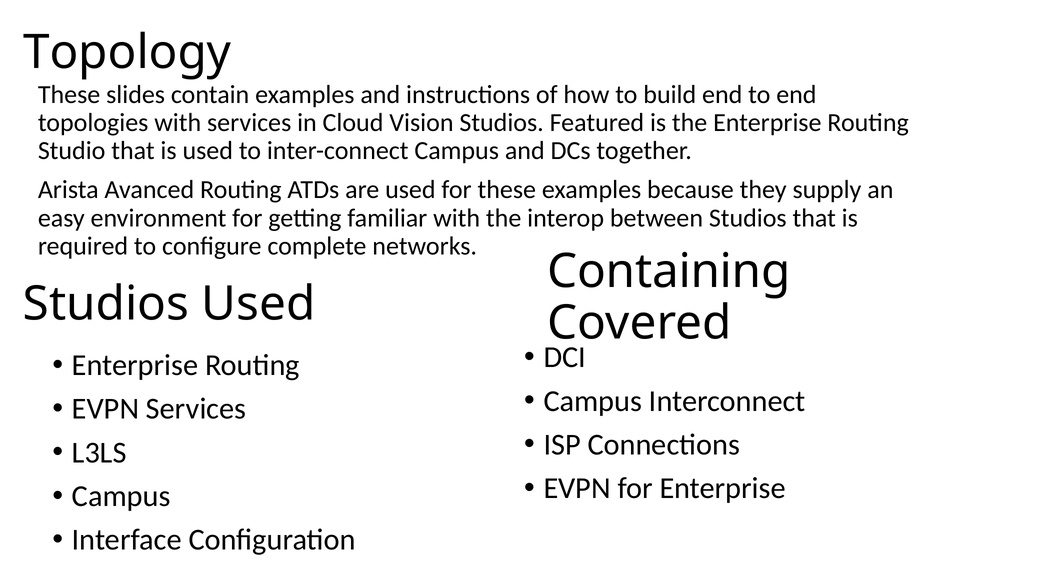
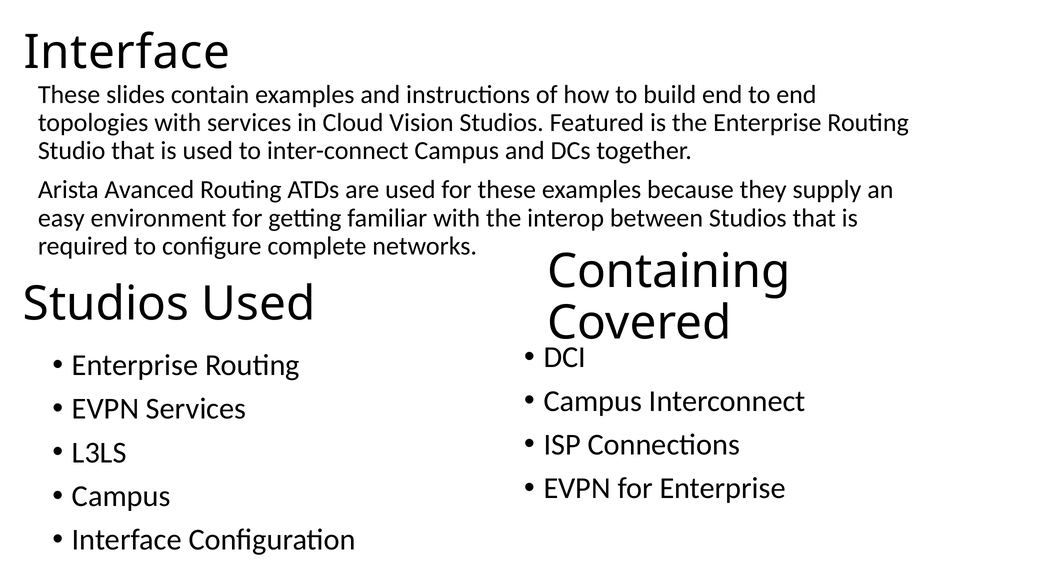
Topology: Topology -> Interface (127, 52)
